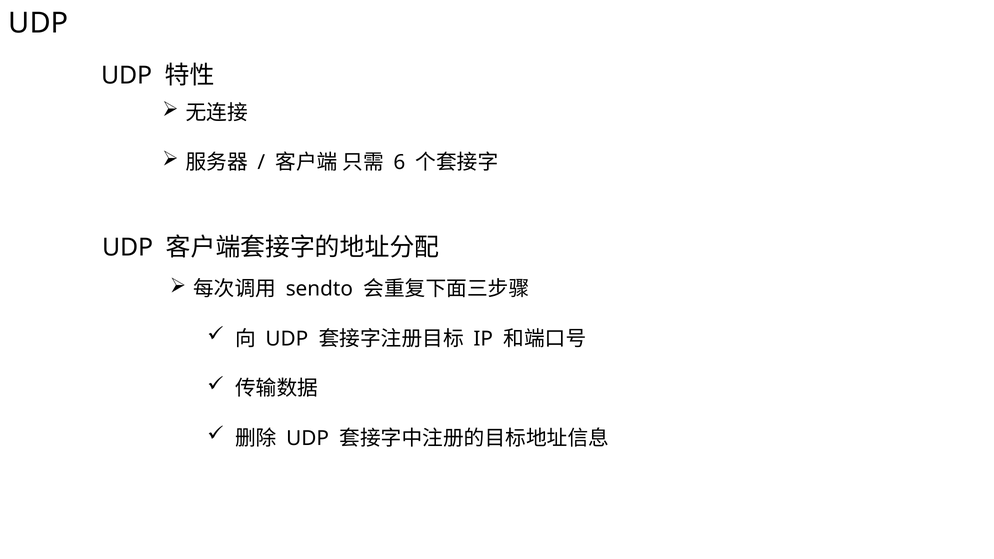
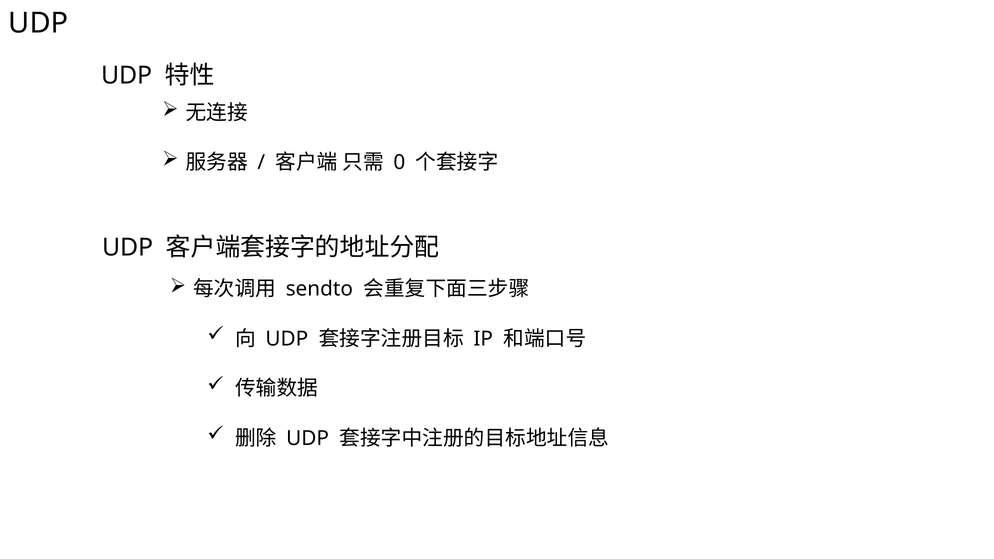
6: 6 -> 0 (399, 162)
